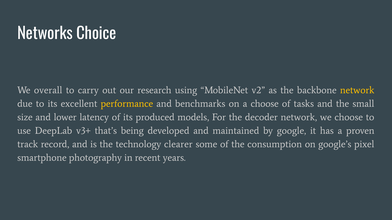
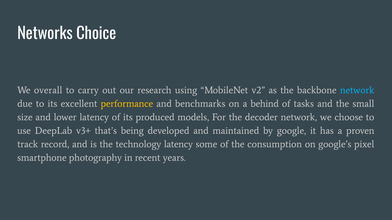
network colour: yellow -> light blue (357, 90)
a choose: choose -> behind (265, 104)
technology clearer: clearer -> latency (178, 144)
